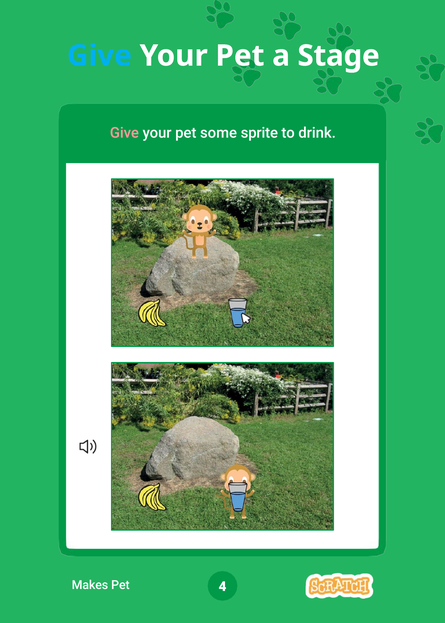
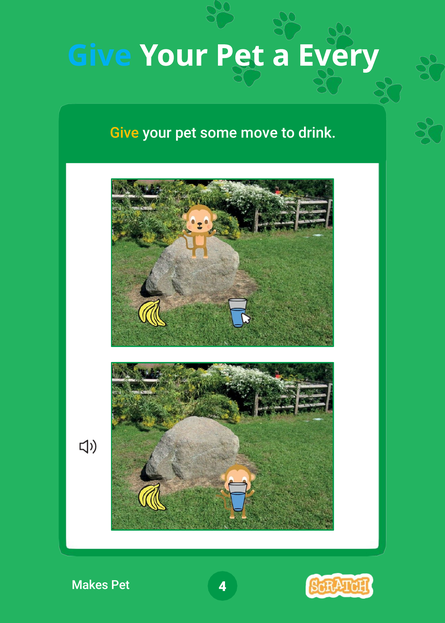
Stage: Stage -> Every (338, 56)
Give colour: pink -> yellow (124, 133)
sprite: sprite -> move (259, 133)
